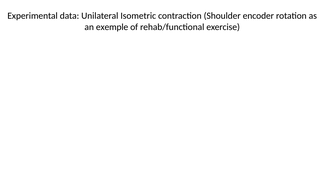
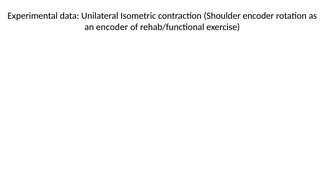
an exemple: exemple -> encoder (112, 27)
